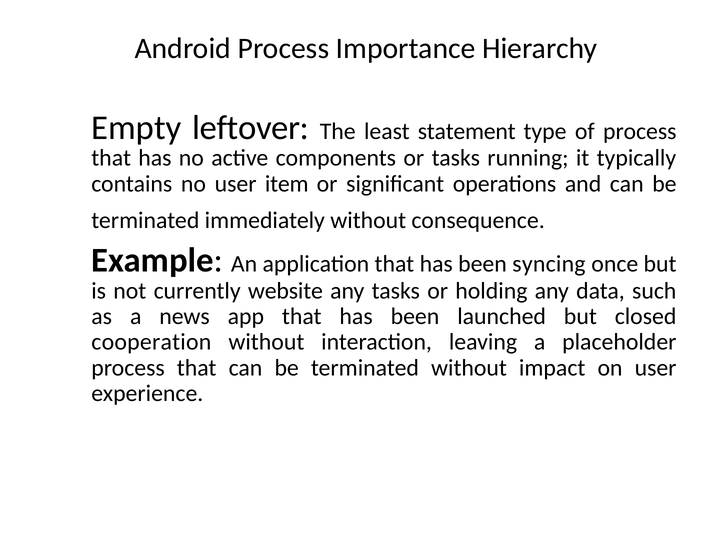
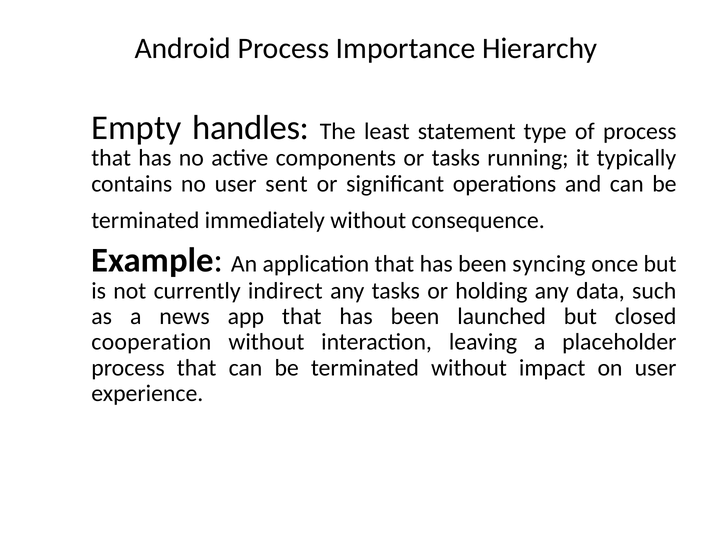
leftover: leftover -> handles (251, 128)
item: item -> sent (287, 184)
website: website -> indirect (285, 291)
